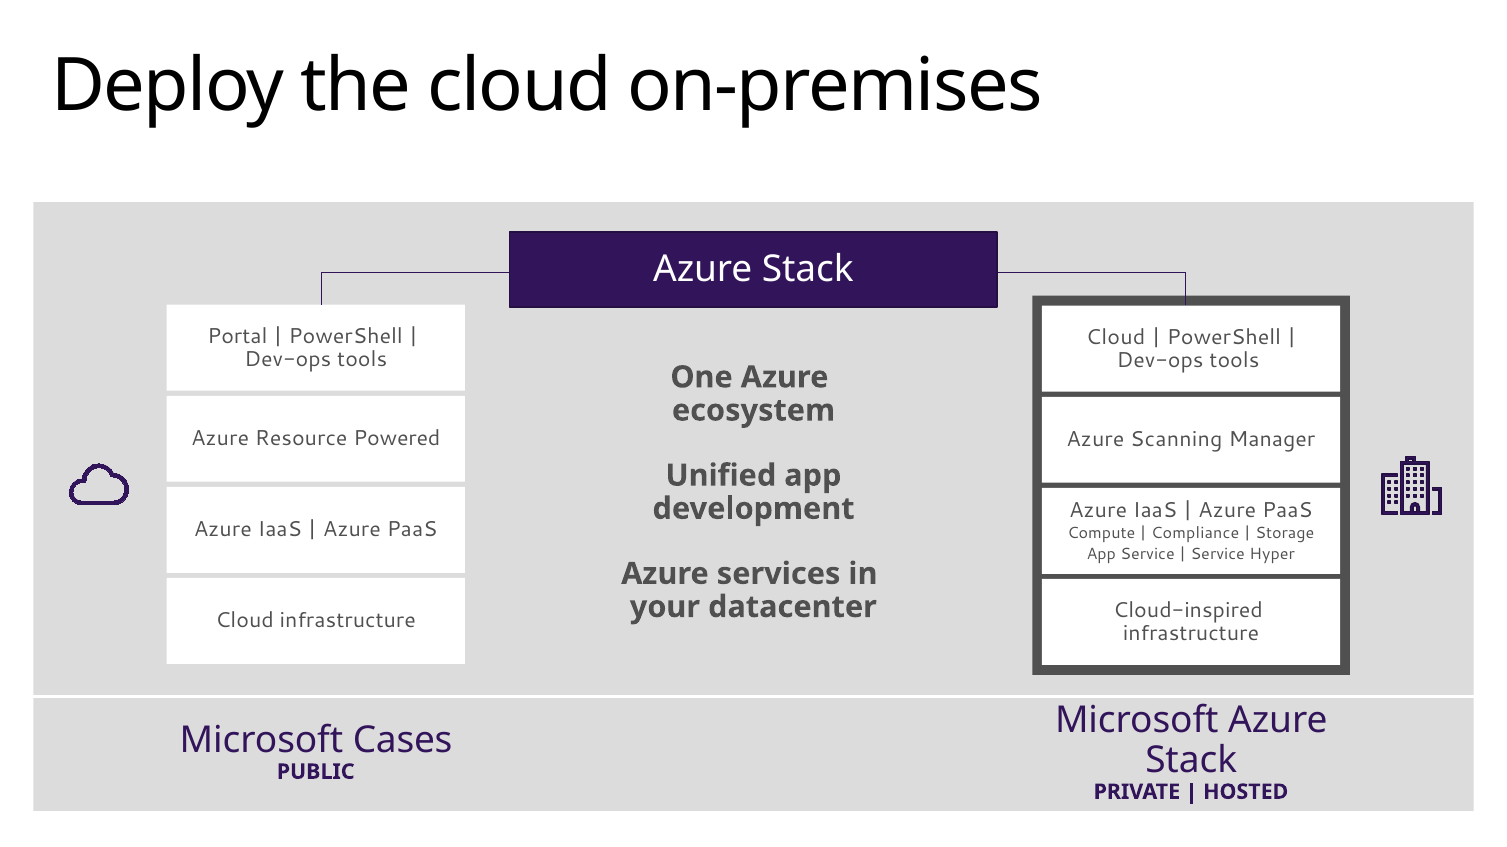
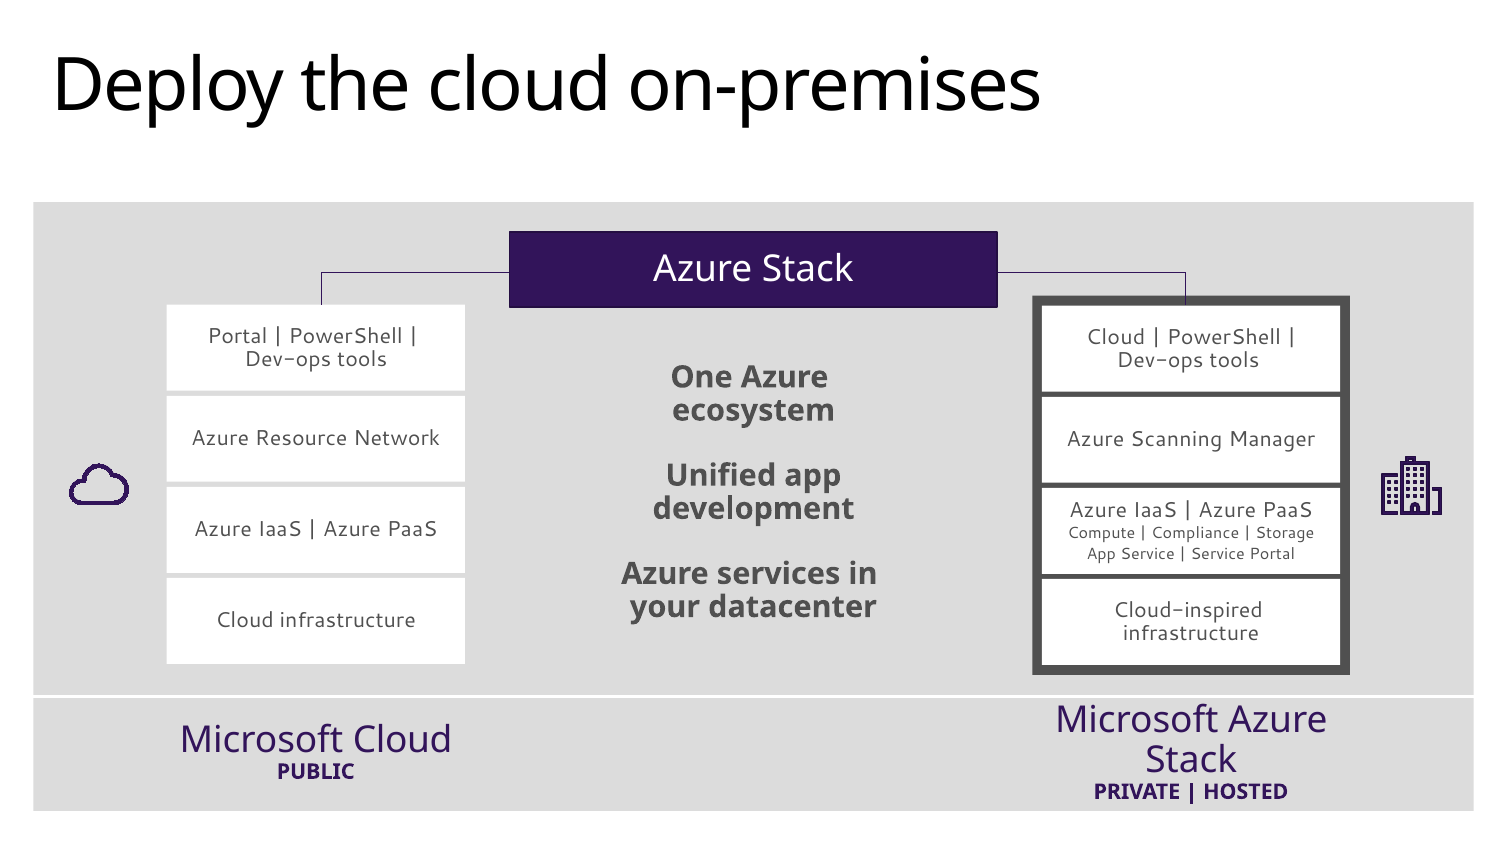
Powered: Powered -> Network (397, 439)
Service Hyper: Hyper -> Portal (1272, 555)
Microsoft Cases: Cases -> Cloud (403, 741)
